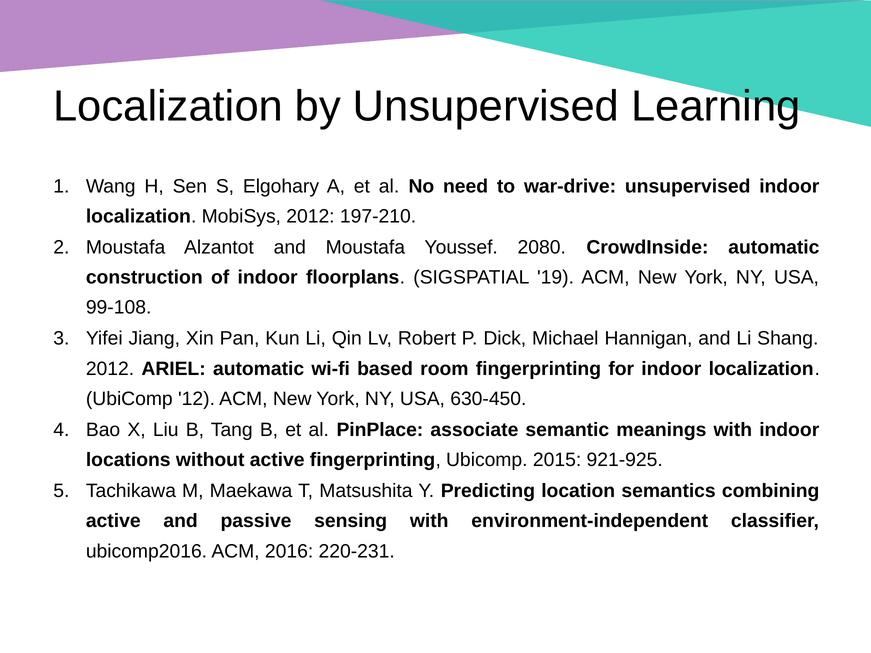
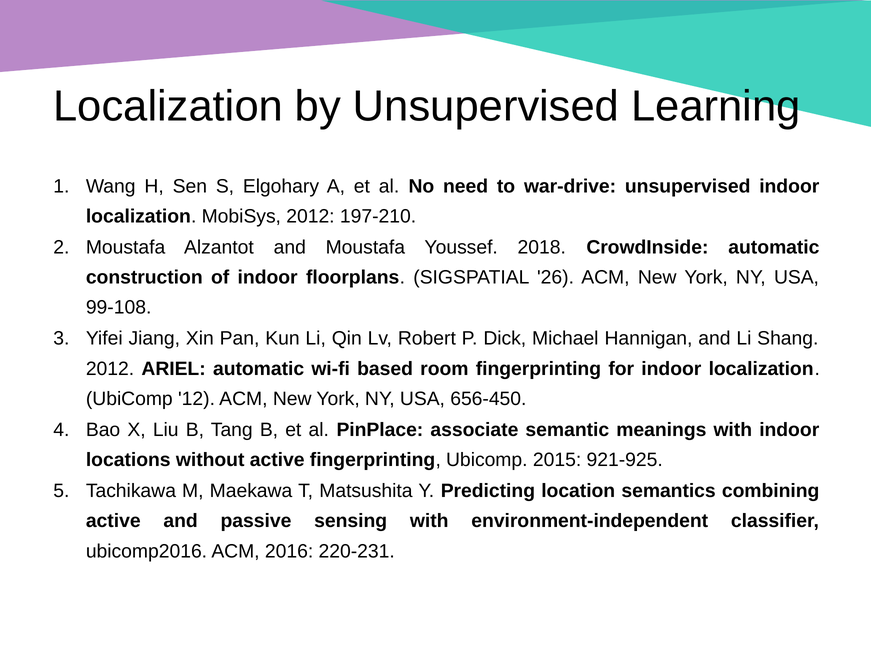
2080: 2080 -> 2018 (542, 247)
19: 19 -> 26 (556, 277)
630-450: 630-450 -> 656-450 (488, 399)
